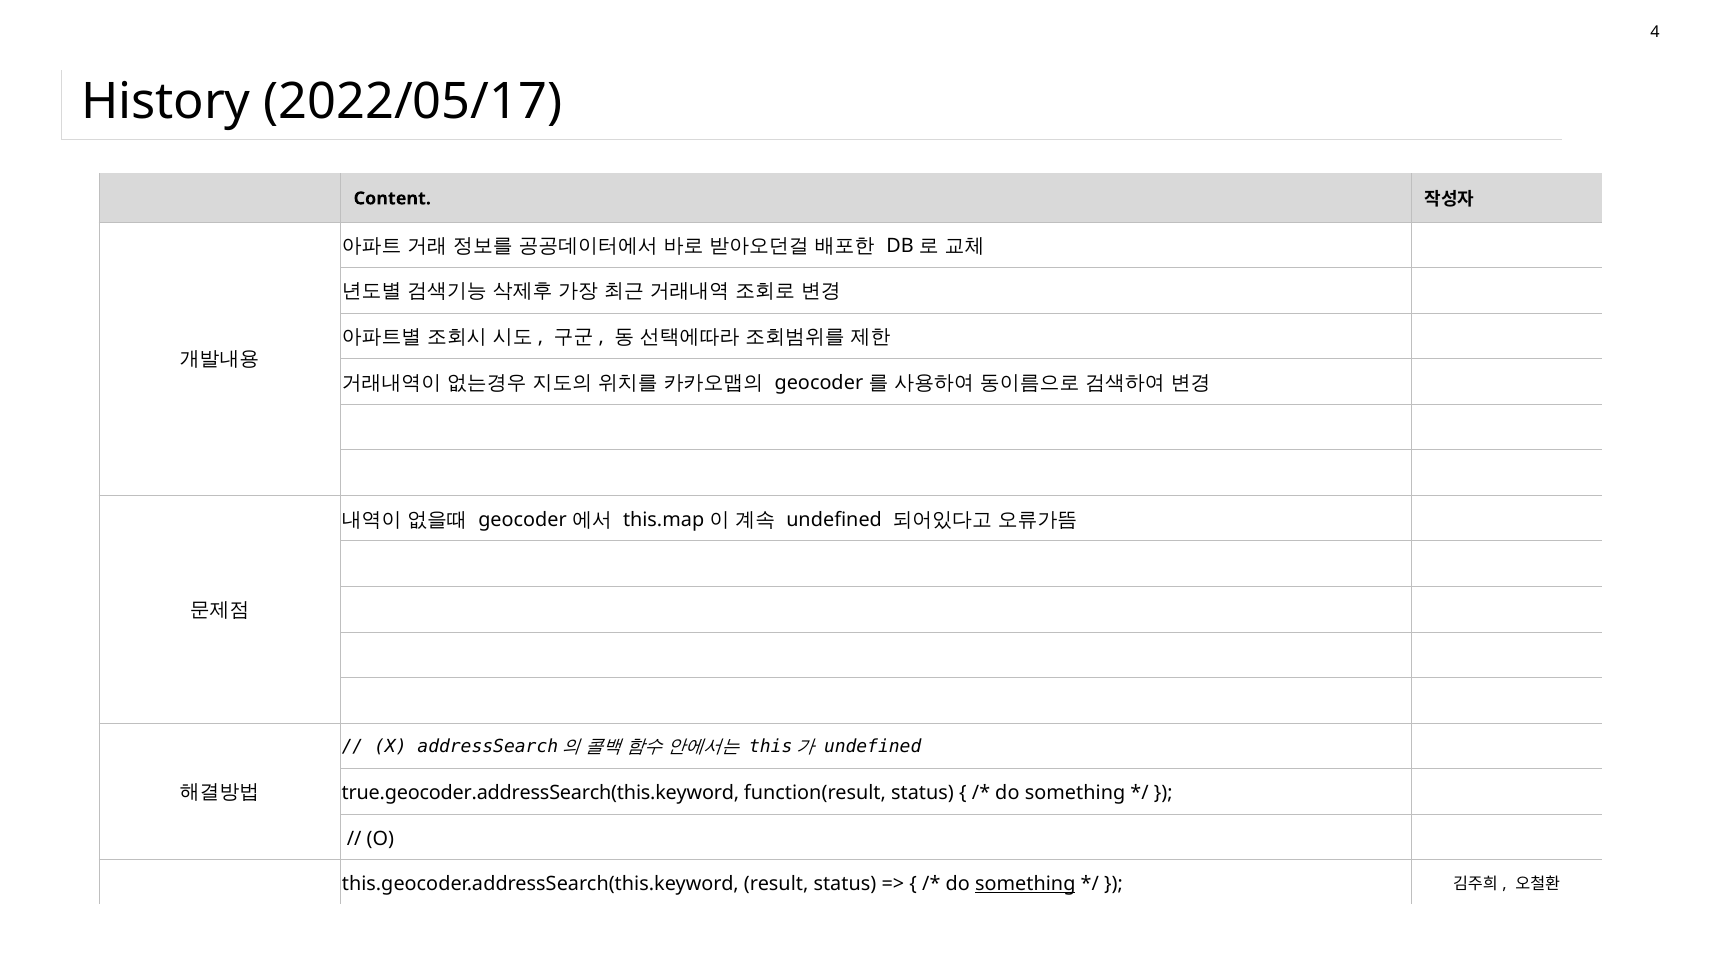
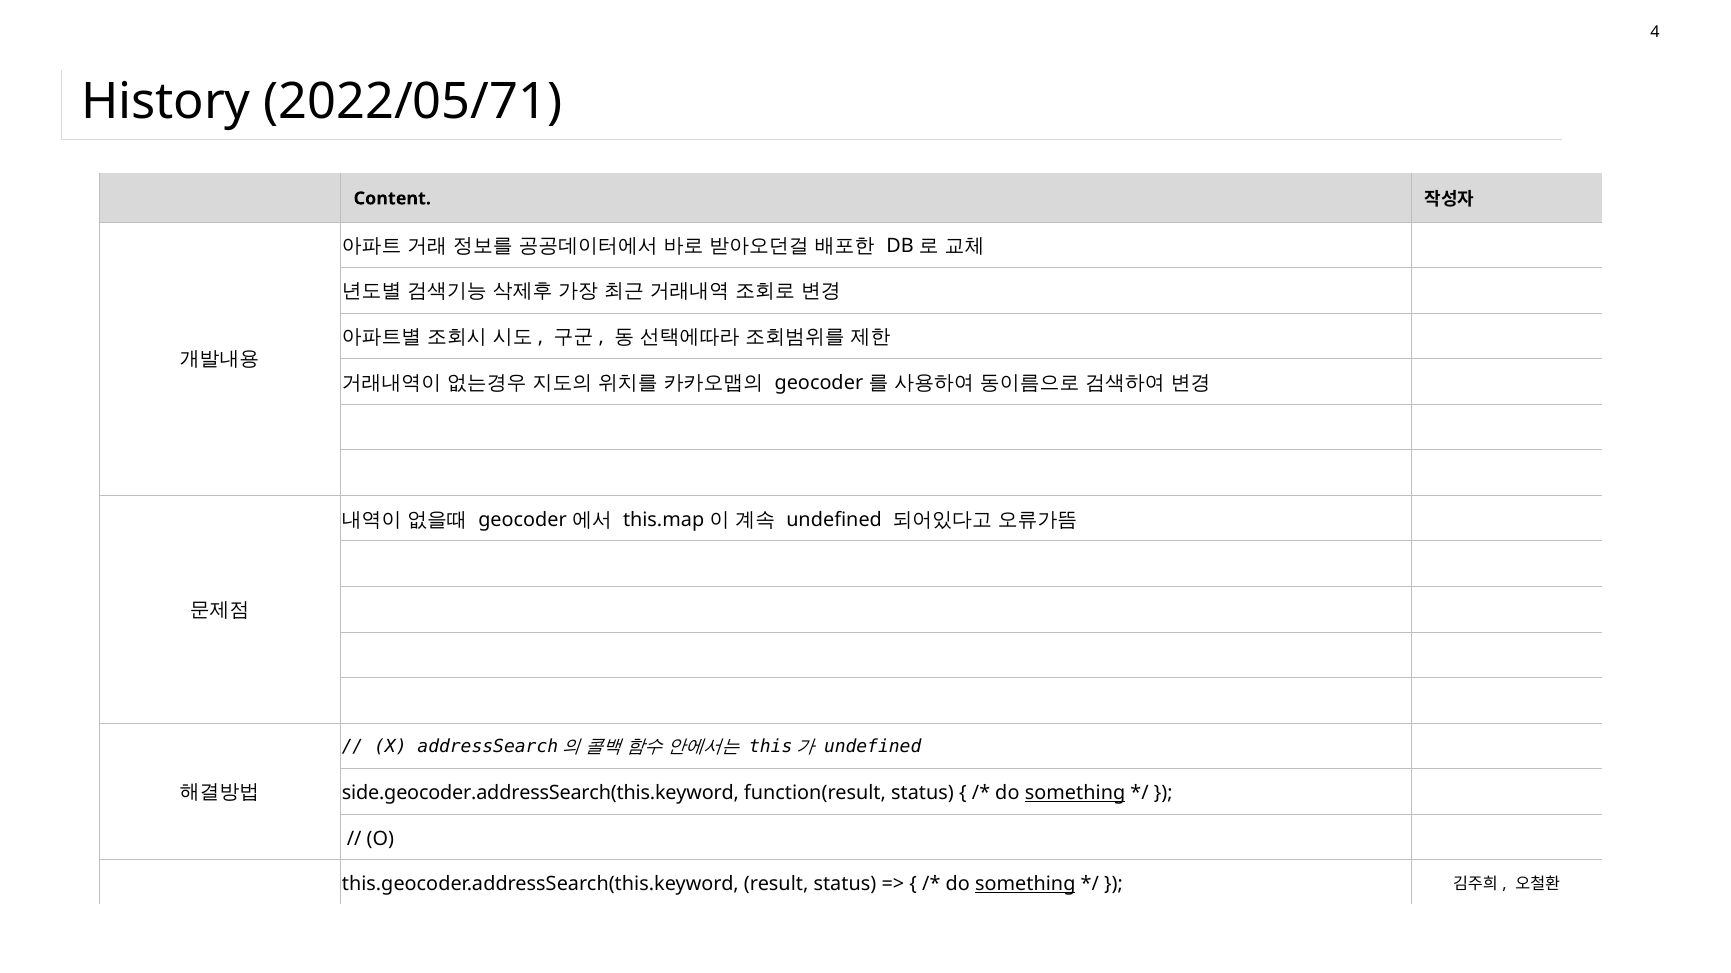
2022/05/17: 2022/05/17 -> 2022/05/71 (413, 102)
true.geocoder.addressSearch(this.keyword: true.geocoder.addressSearch(this.keyword -> side.geocoder.addressSearch(this.keyword (540, 794)
something underline: none -> present (1075, 794)
